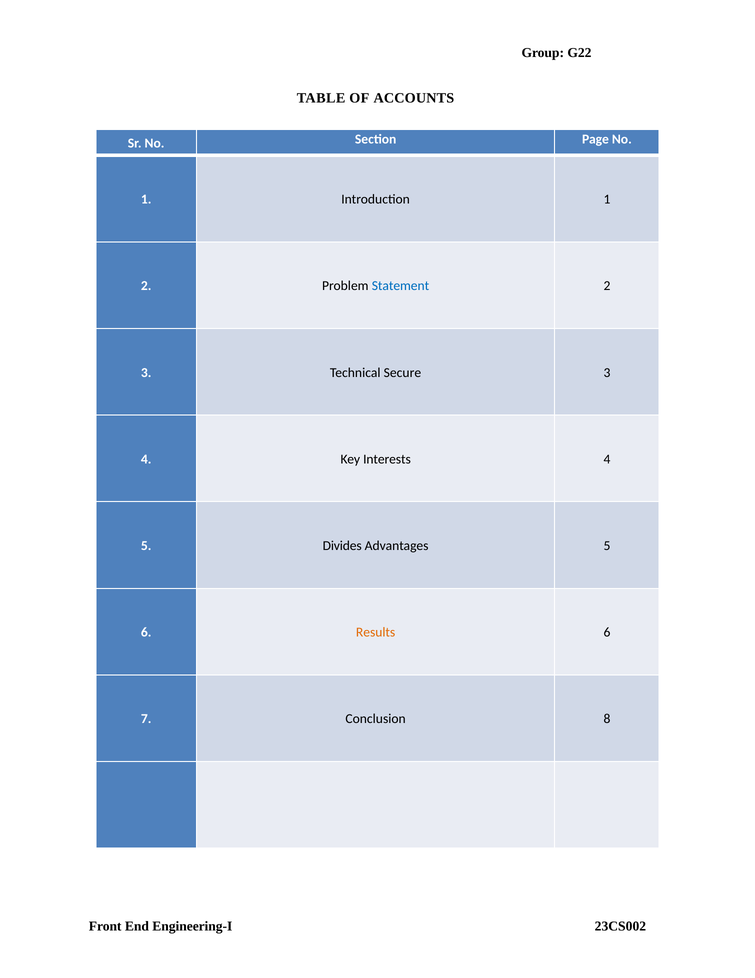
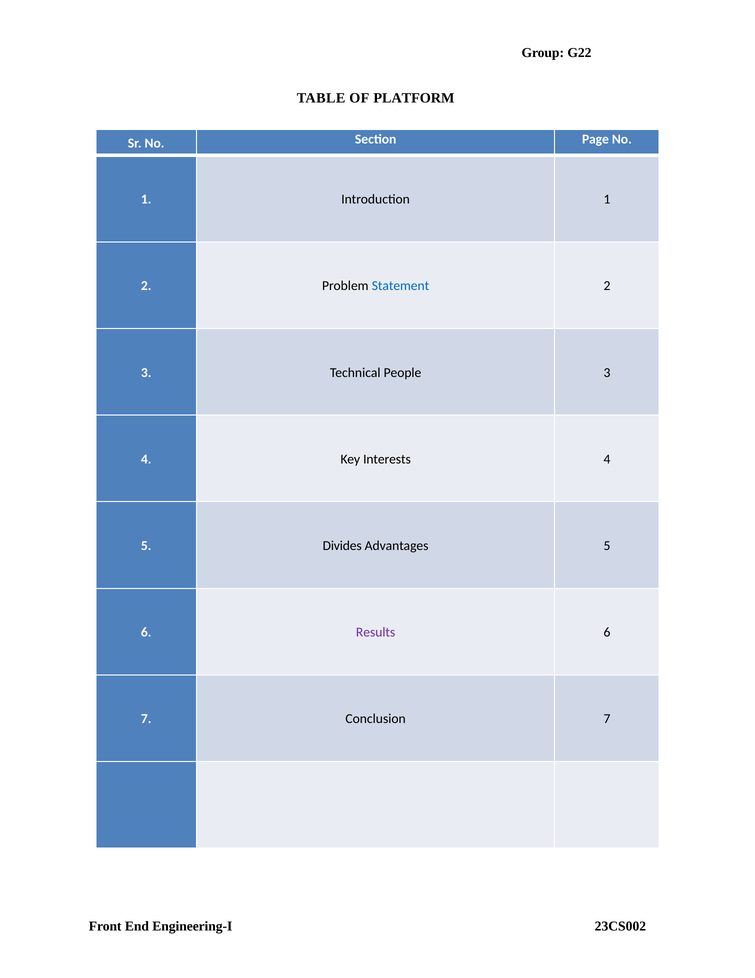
ACCOUNTS: ACCOUNTS -> PLATFORM (414, 98)
Secure: Secure -> People (402, 372)
Results colour: orange -> purple (376, 632)
Conclusion 8: 8 -> 7 (607, 718)
